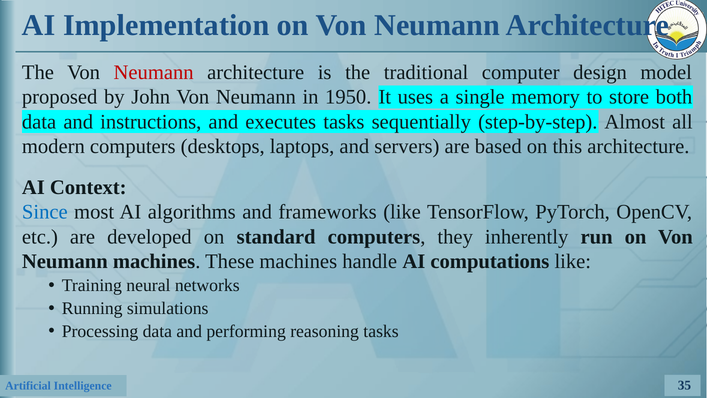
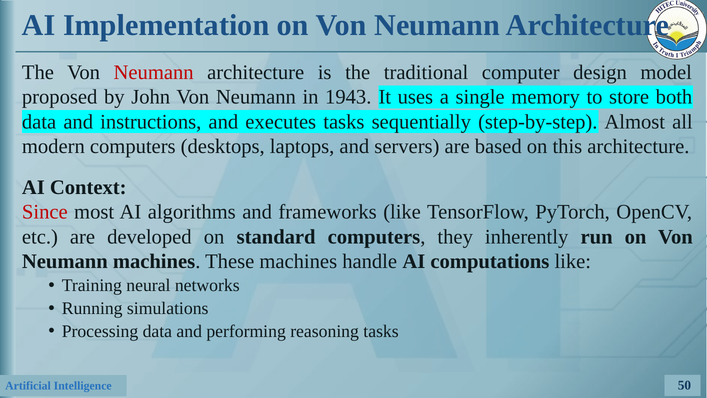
1950: 1950 -> 1943 (348, 97)
Since colour: blue -> red (45, 212)
35: 35 -> 50 (684, 385)
